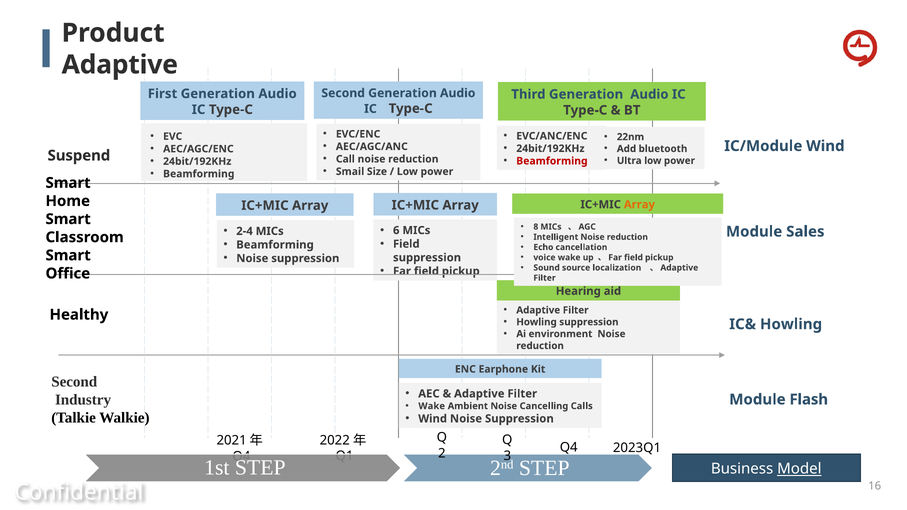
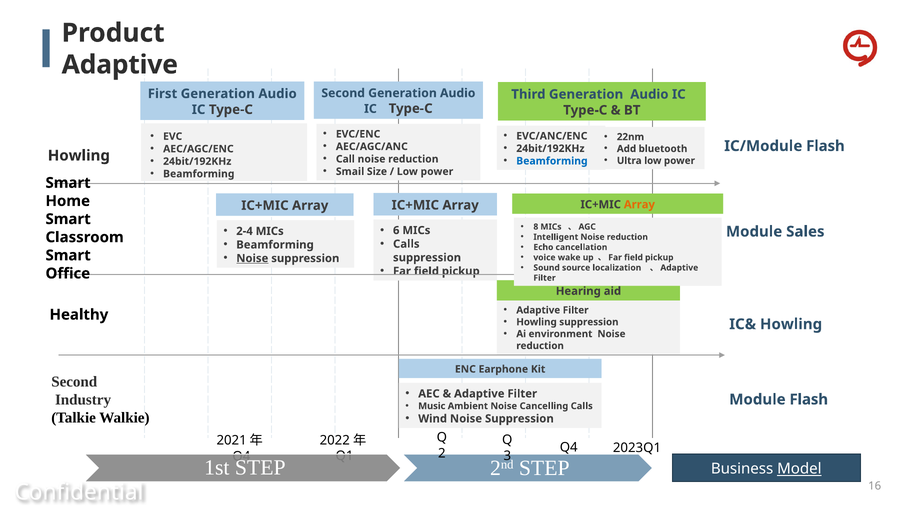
IC/Module Wind: Wind -> Flash (825, 146)
Suspend: Suspend -> Howling (79, 156)
Beamforming colour: red -> blue (552, 161)
Field: Field -> Calls (406, 244)
Noise underline: none -> present (252, 258)
Wake: Wake -> Music (432, 406)
